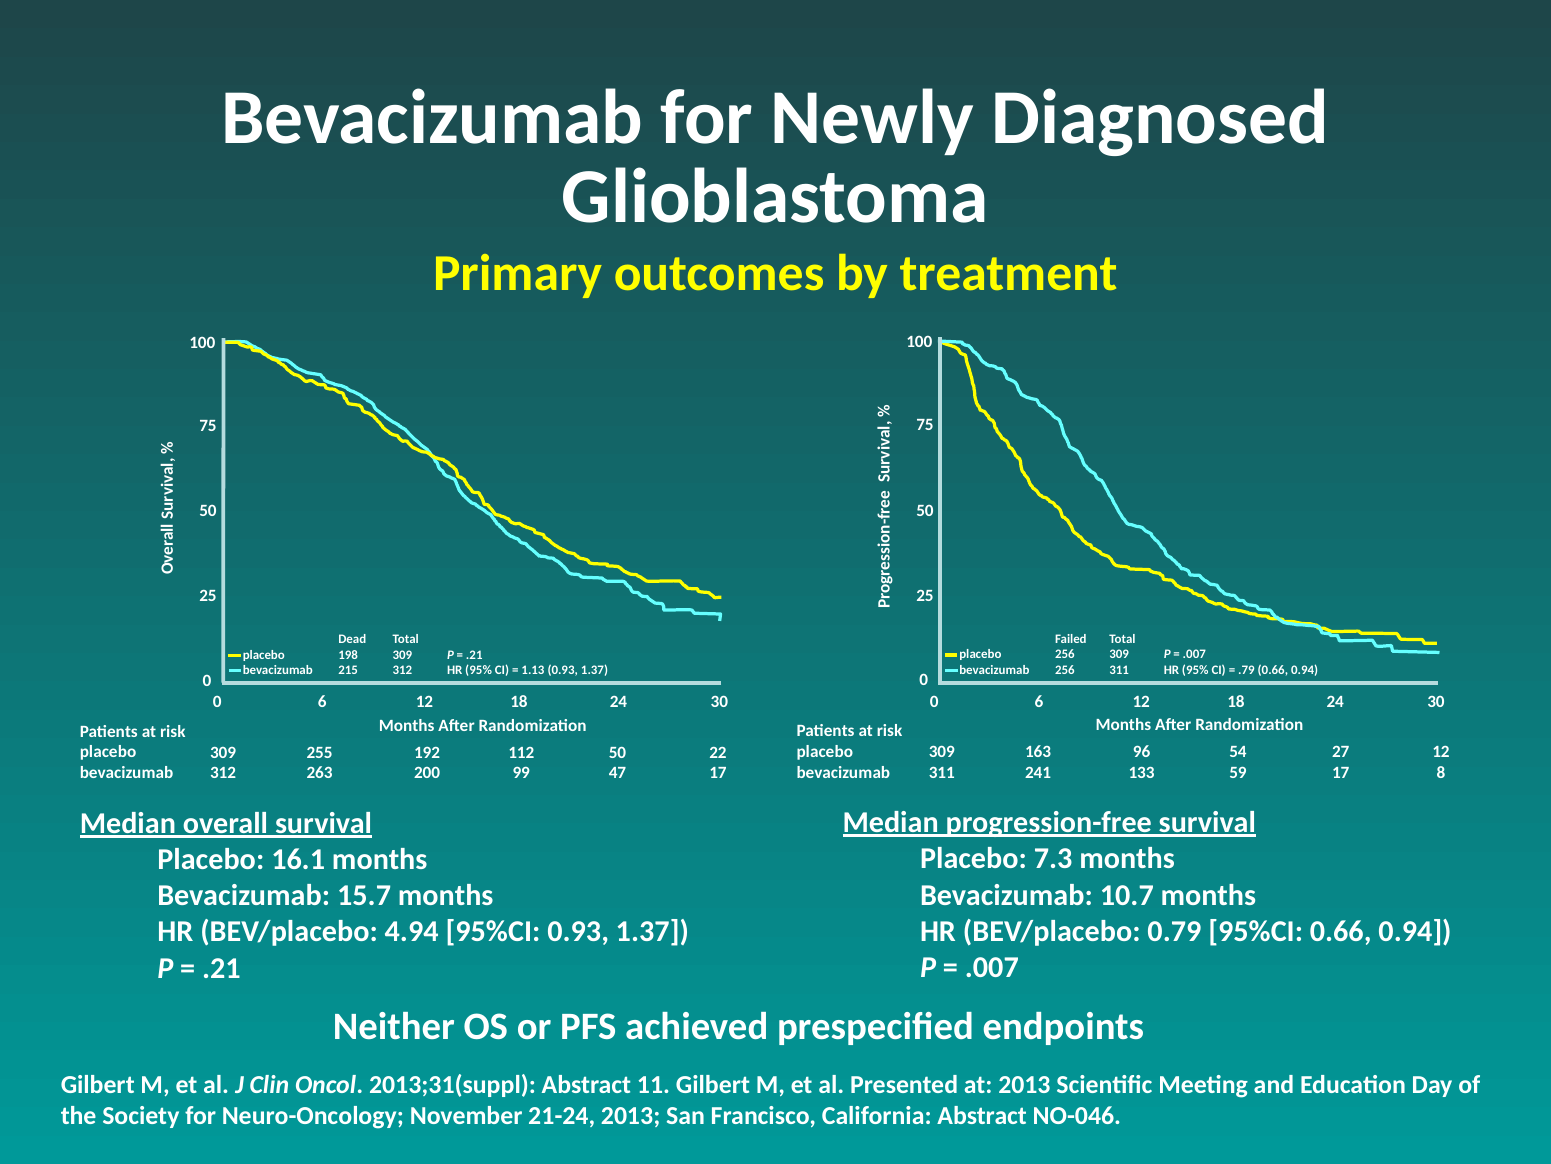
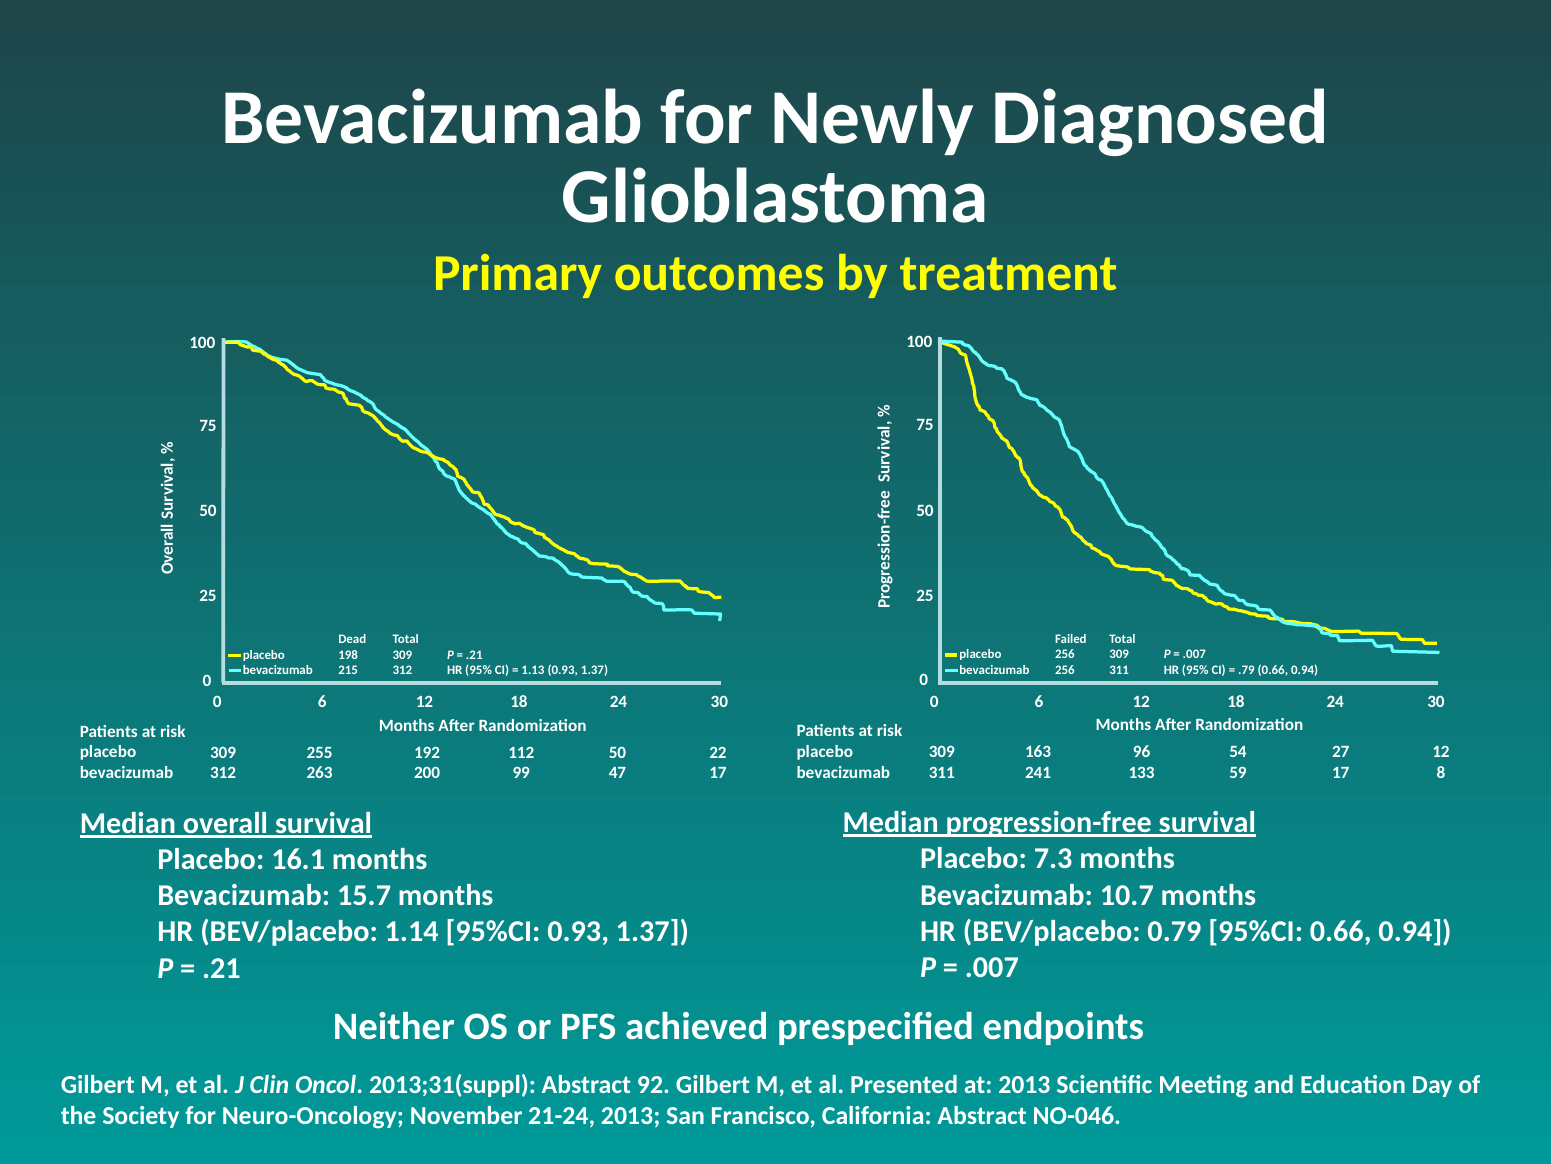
4.94: 4.94 -> 1.14 (412, 931)
11: 11 -> 92 (653, 1084)
